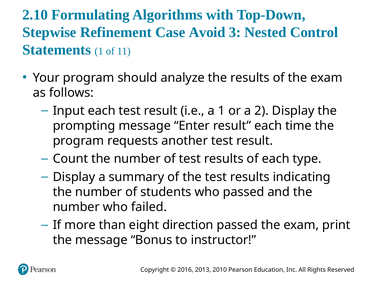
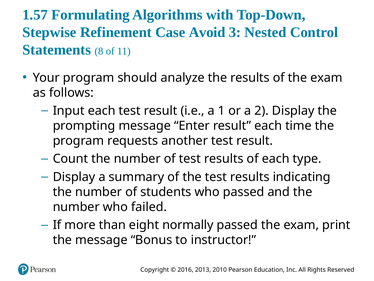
2.10: 2.10 -> 1.57 (35, 15)
Statements 1: 1 -> 8 (99, 51)
direction: direction -> normally (188, 225)
